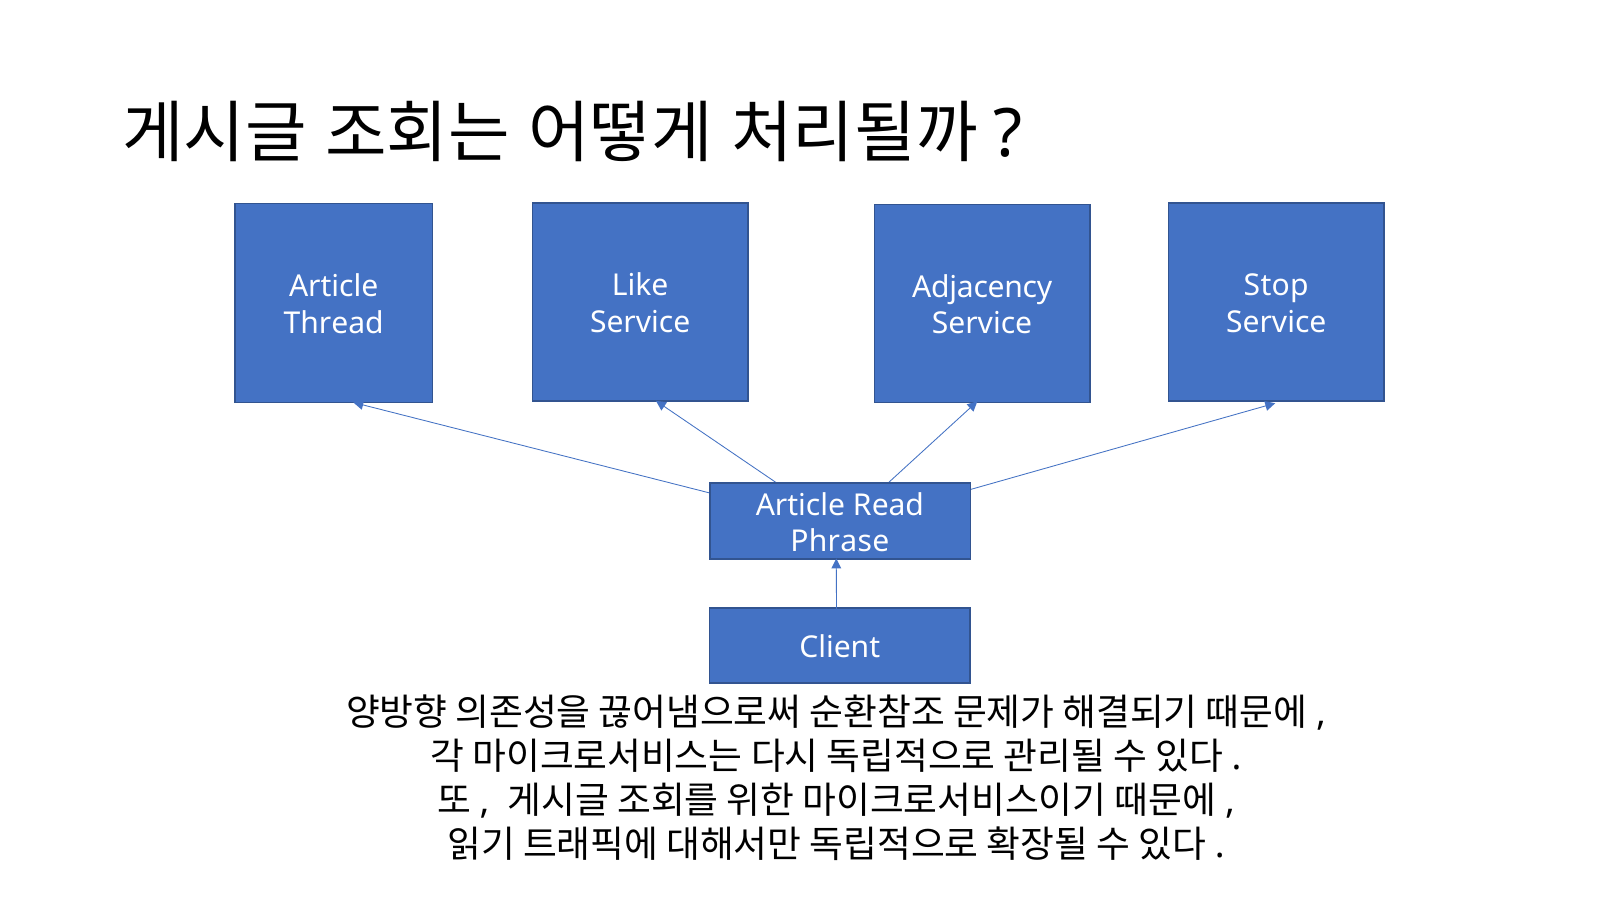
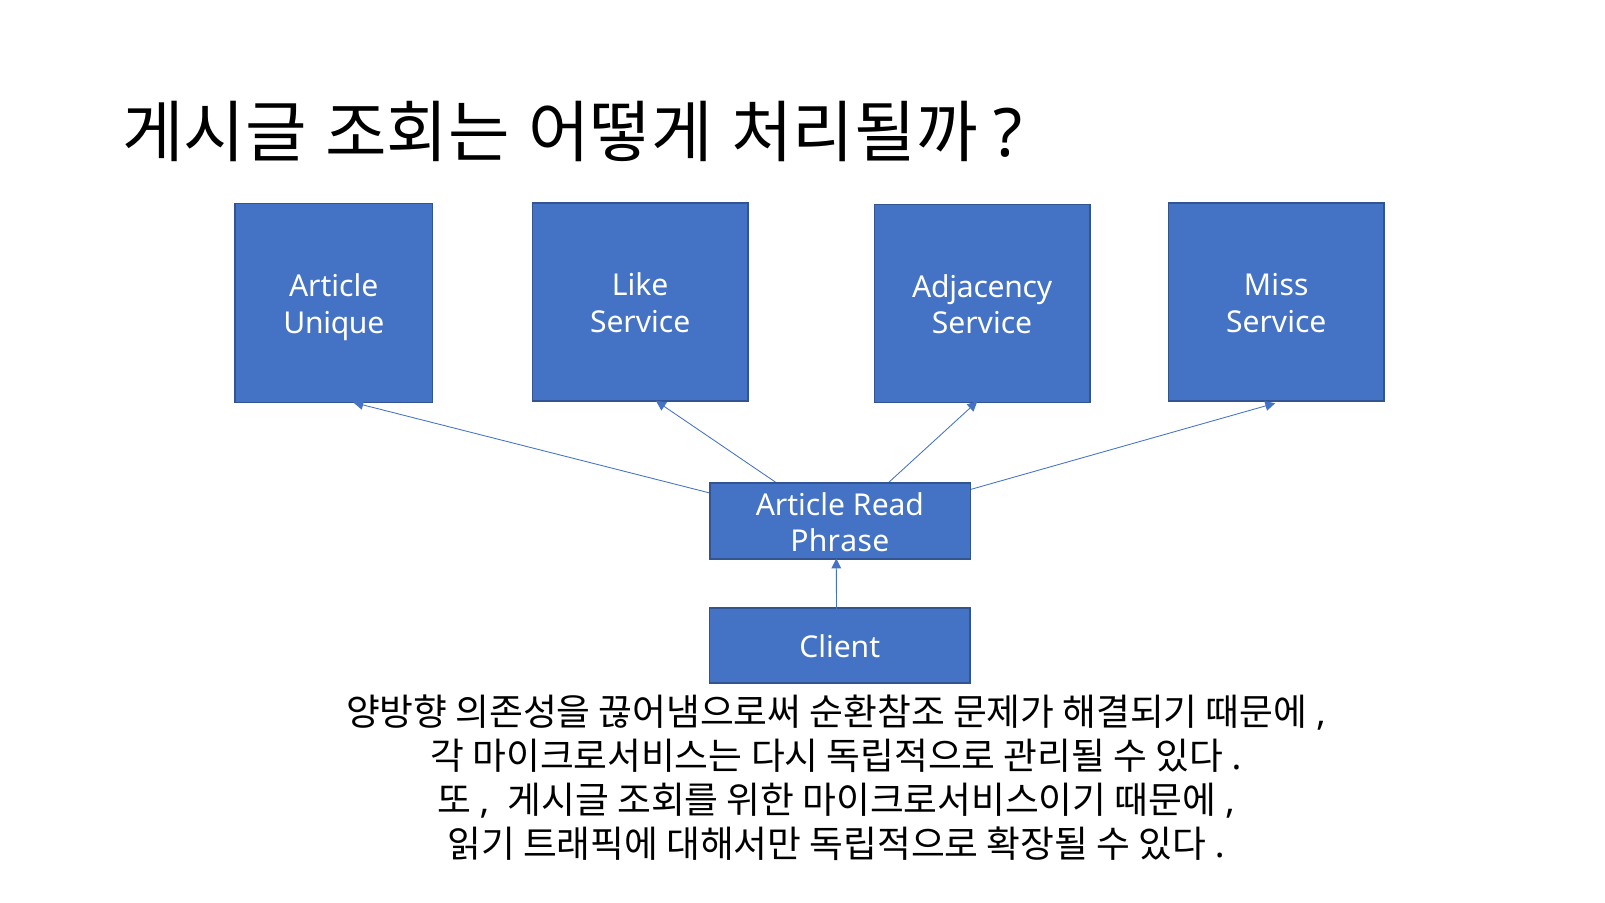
Stop: Stop -> Miss (1276, 286)
Thread: Thread -> Unique (334, 323)
